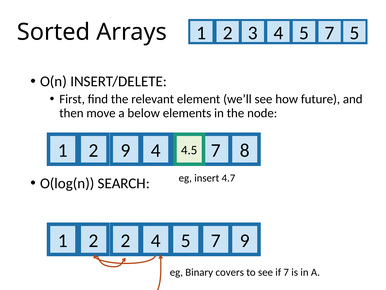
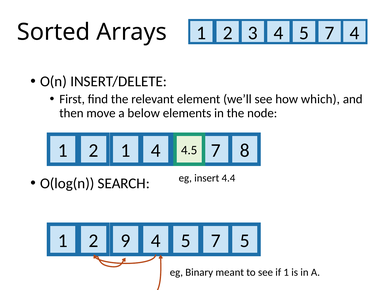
5: 5 -> 4 (354, 33)
future: future -> which (320, 99)
1 9: 9 -> 1 (126, 150)
4.7: 4.7 -> 4.4 (228, 178)
1 2: 2 -> 9 (126, 240)
2 9: 9 -> 5 (245, 240)
covers: covers -> meant (230, 272)
if 7: 7 -> 1 (286, 272)
